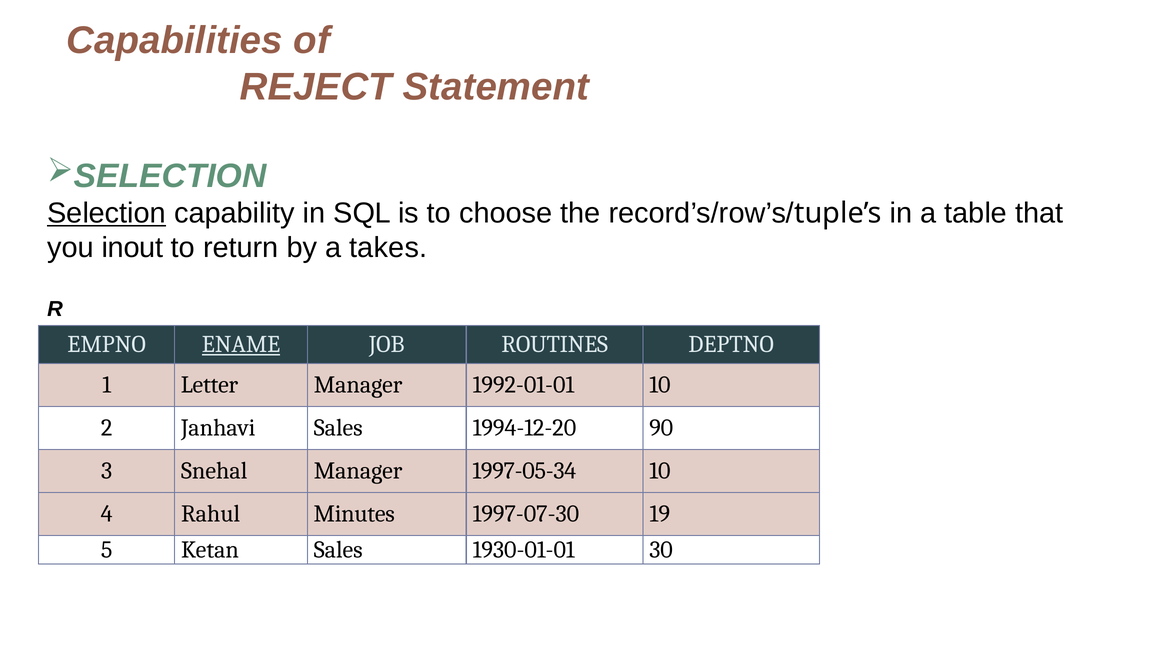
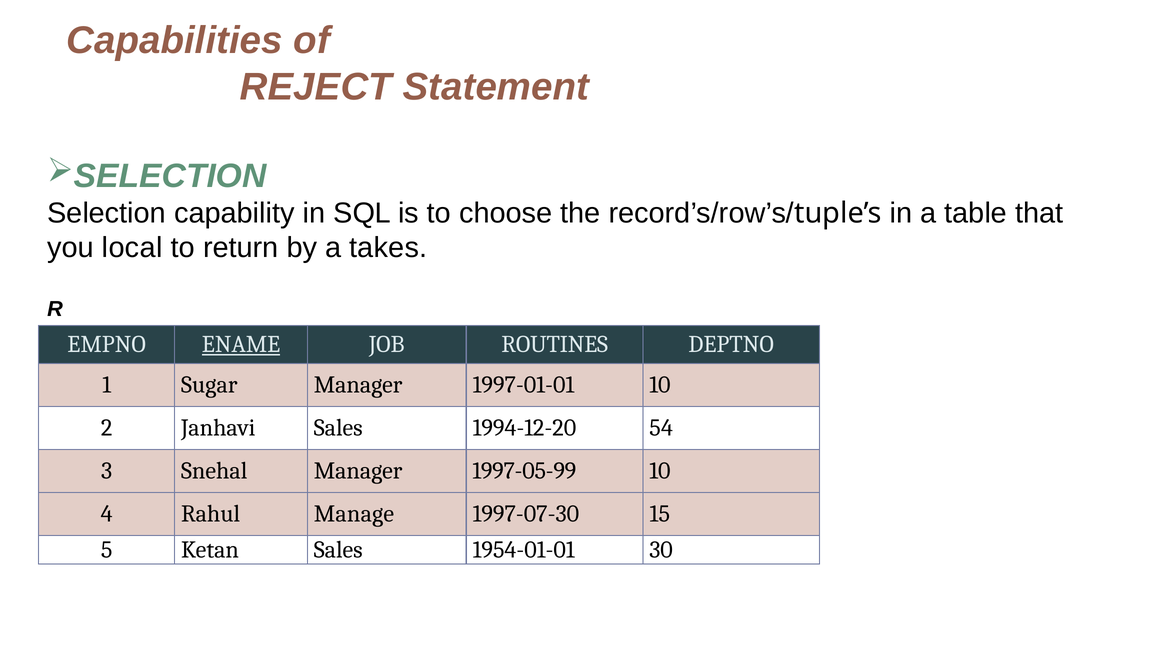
Selection underline: present -> none (107, 213)
inout: inout -> local (132, 248)
Letter: Letter -> Sugar (209, 385)
1992-01-01: 1992-01-01 -> 1997-01-01 (524, 385)
90: 90 -> 54 (661, 428)
1997-05-34: 1997-05-34 -> 1997-05-99 (524, 471)
Minutes: Minutes -> Manage (354, 514)
19: 19 -> 15 (660, 514)
1930-01-01: 1930-01-01 -> 1954-01-01 (524, 550)
